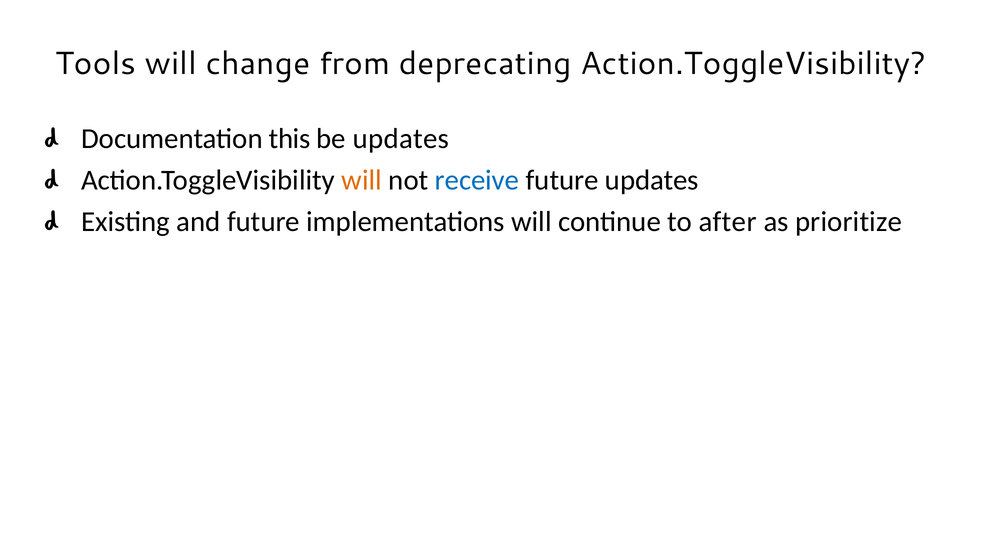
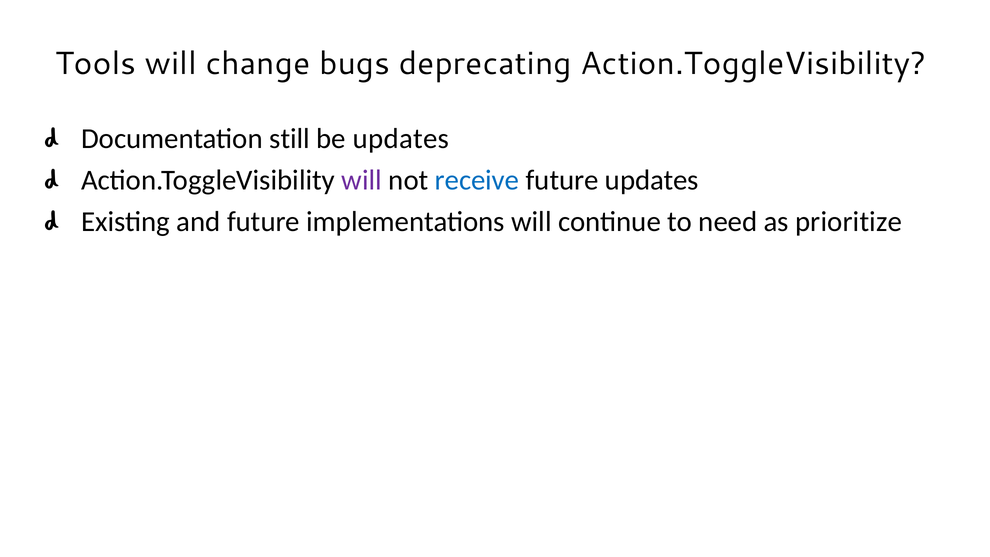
from: from -> bugs (355, 64)
this: this -> still (290, 139)
will colour: orange -> purple (362, 180)
after: after -> need (728, 222)
